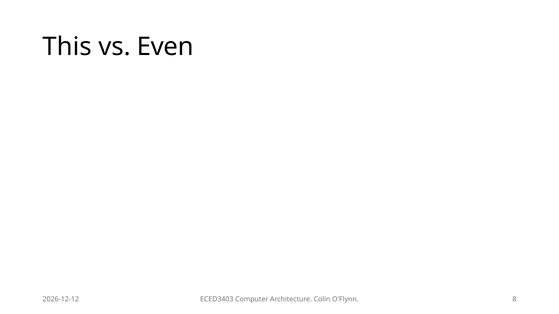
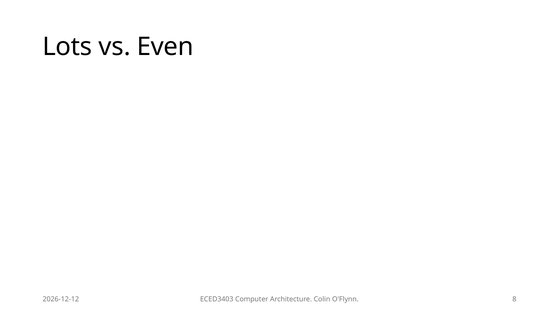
This: This -> Lots (67, 47)
